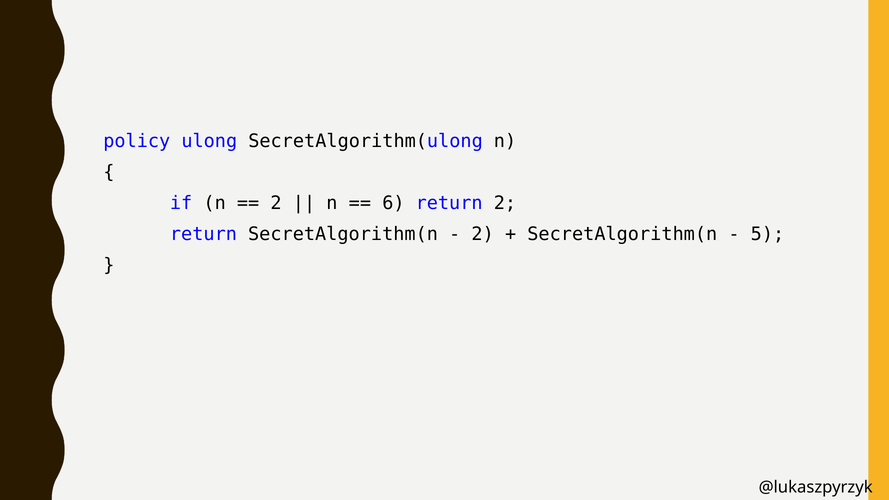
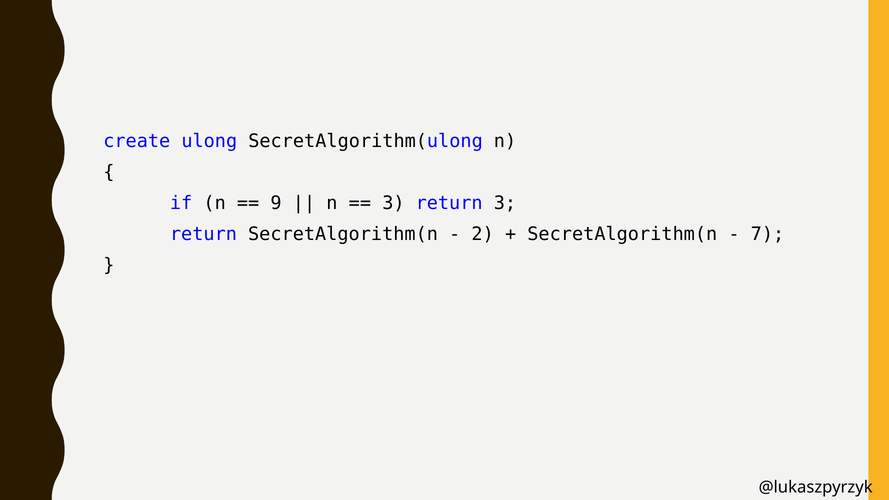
policy: policy -> create (137, 141)
2: 2 -> 9 (276, 203)
6: 6 -> 3 (393, 203)
return 2: 2 -> 3 (505, 203)
5: 5 -> 7 (767, 234)
